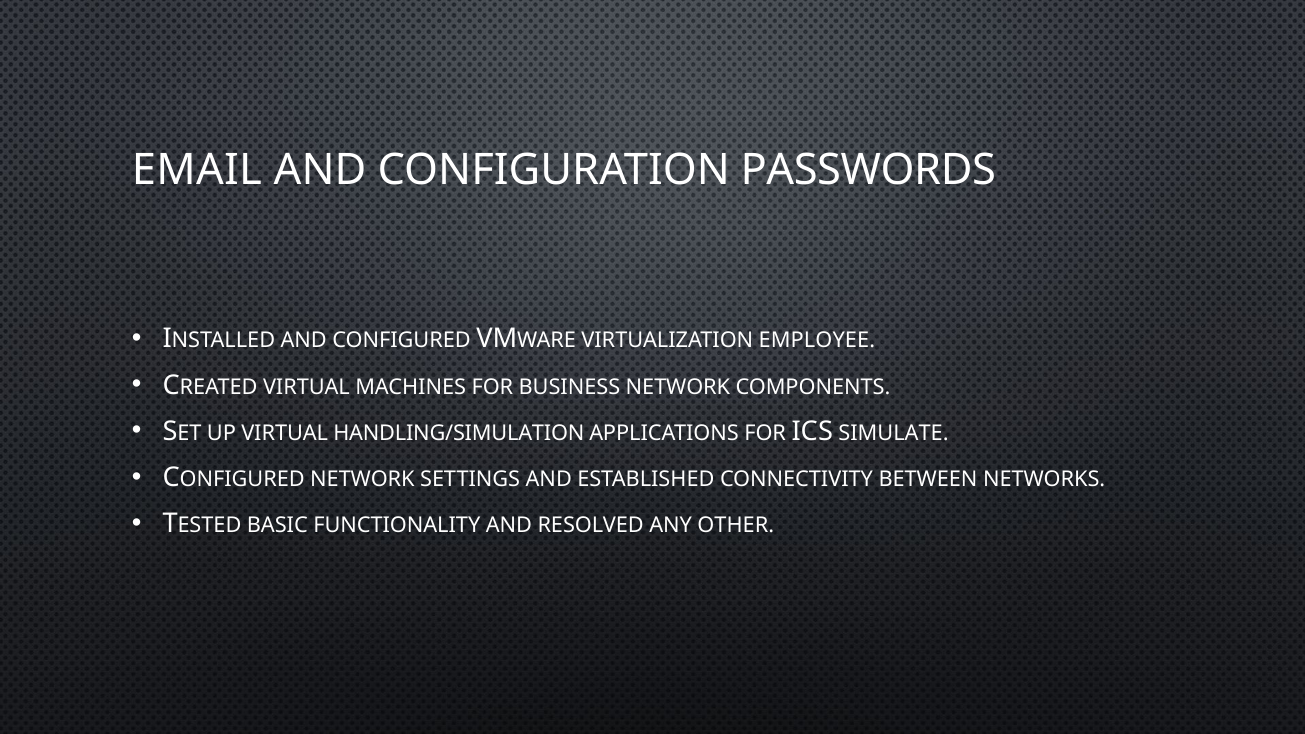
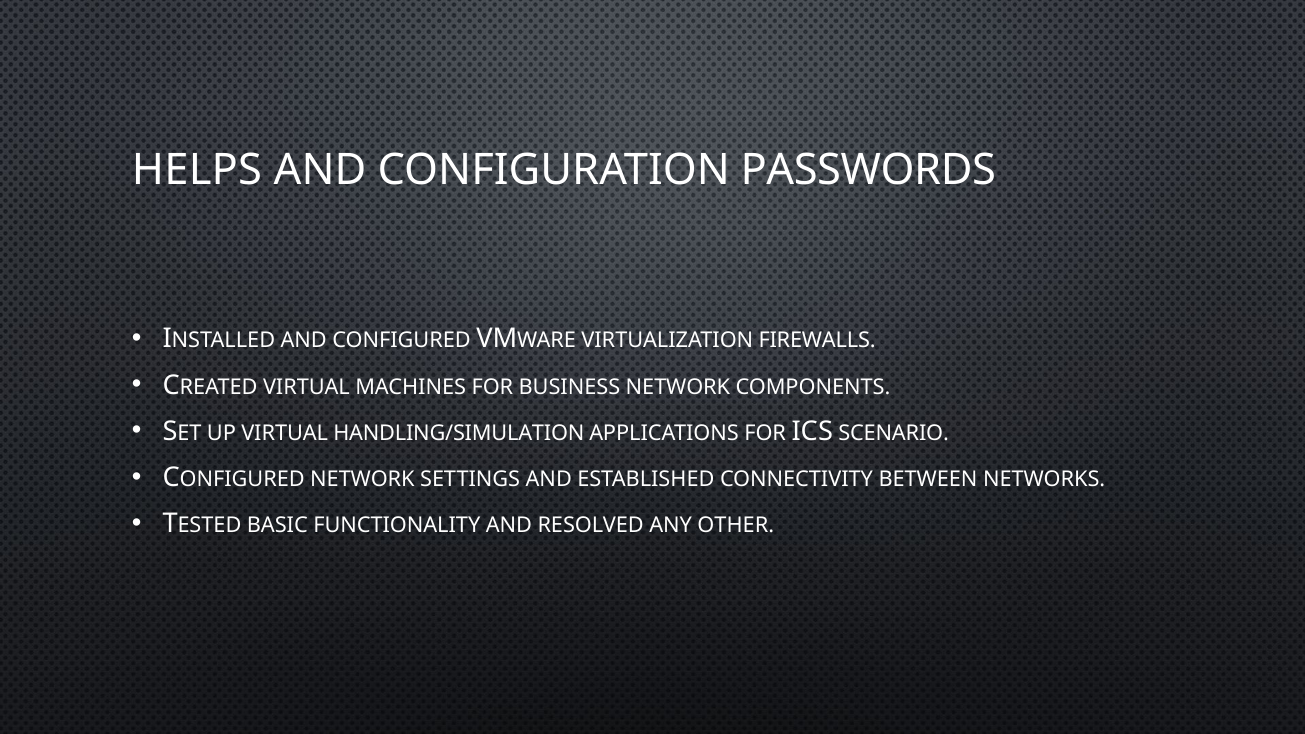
EMAIL: EMAIL -> HELPS (197, 170)
EMPLOYEE: EMPLOYEE -> FIREWALLS (817, 341)
SIMULATE: SIMULATE -> SCENARIO (894, 433)
